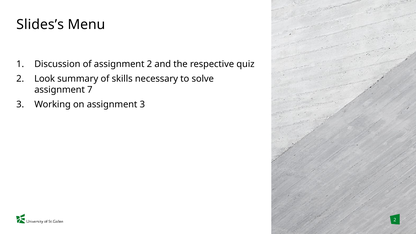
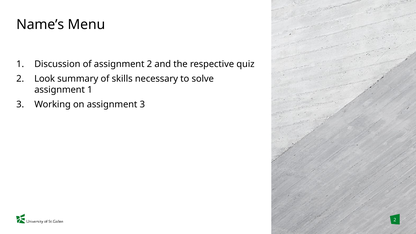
Slides’s: Slides’s -> Name’s (40, 25)
assignment 7: 7 -> 1 (90, 90)
